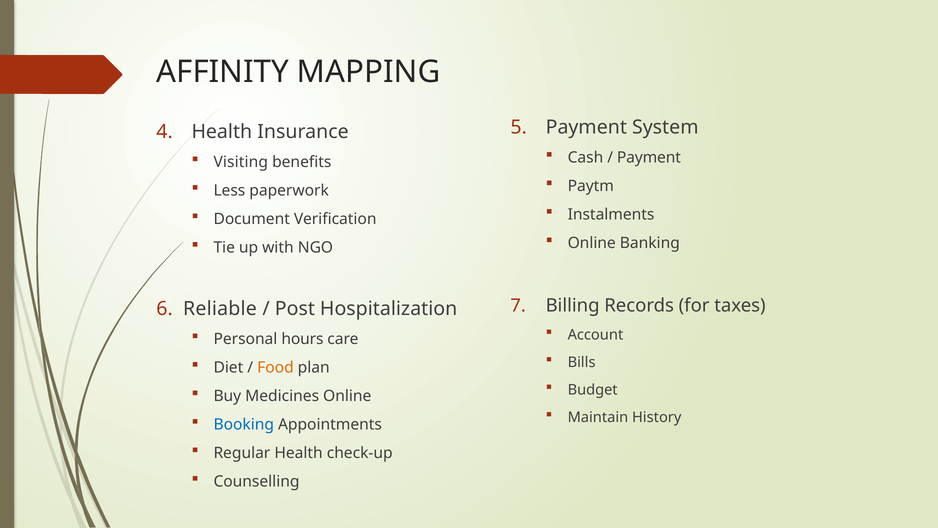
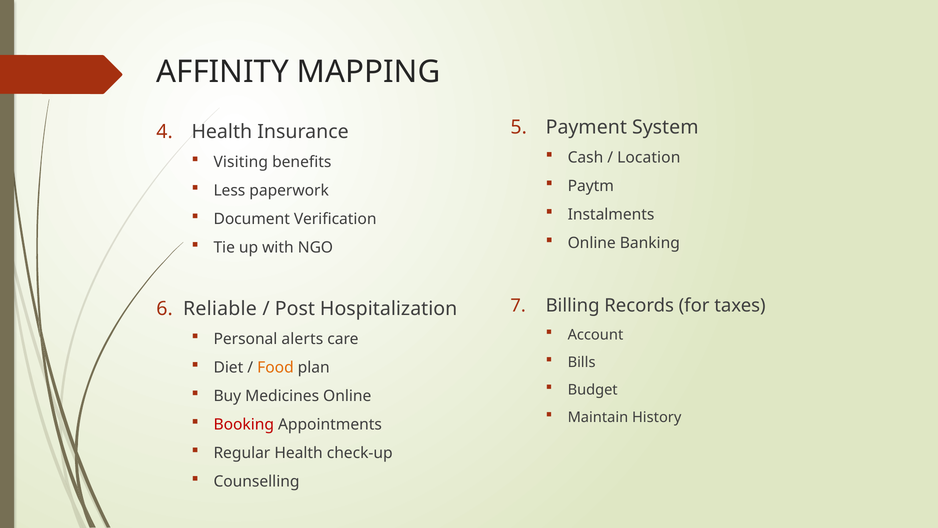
Payment: Payment -> Location (649, 158)
hours: hours -> alerts (302, 339)
Booking colour: blue -> red (244, 424)
